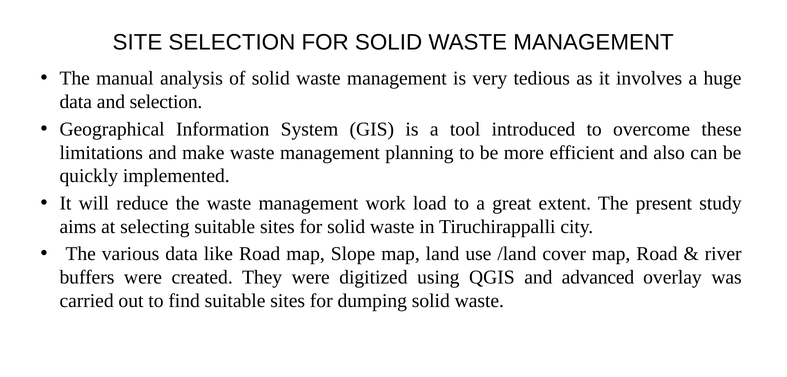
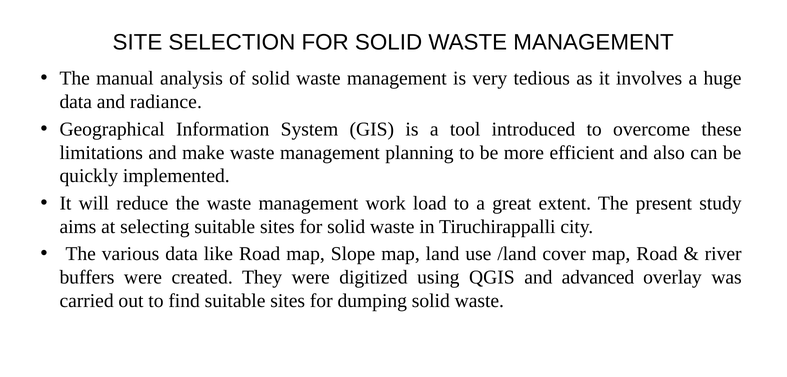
and selection: selection -> radiance (166, 102)
